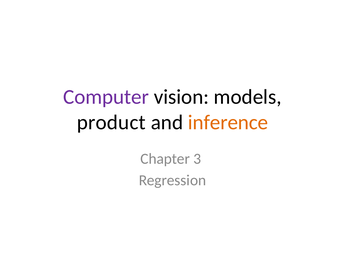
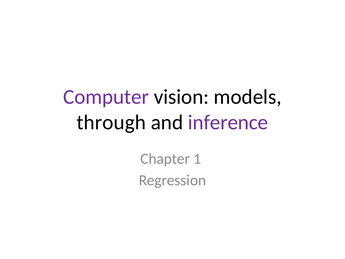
product: product -> through (111, 122)
inference colour: orange -> purple (228, 122)
3: 3 -> 1 (197, 159)
